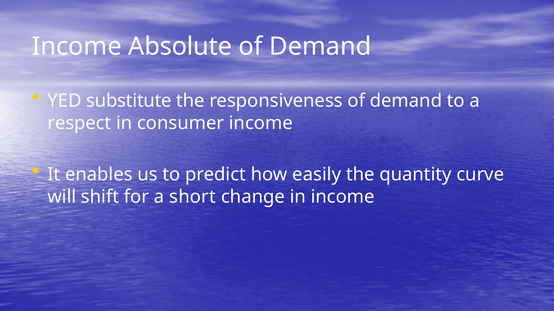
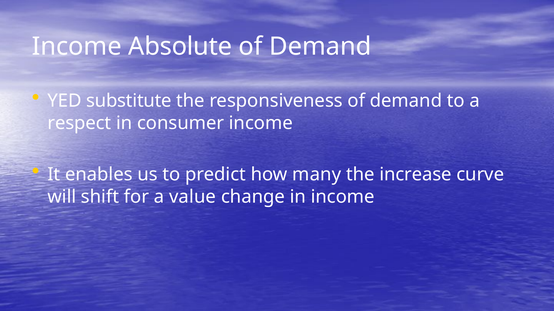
easily: easily -> many (317, 175)
quantity: quantity -> increase (416, 175)
short: short -> value (193, 197)
